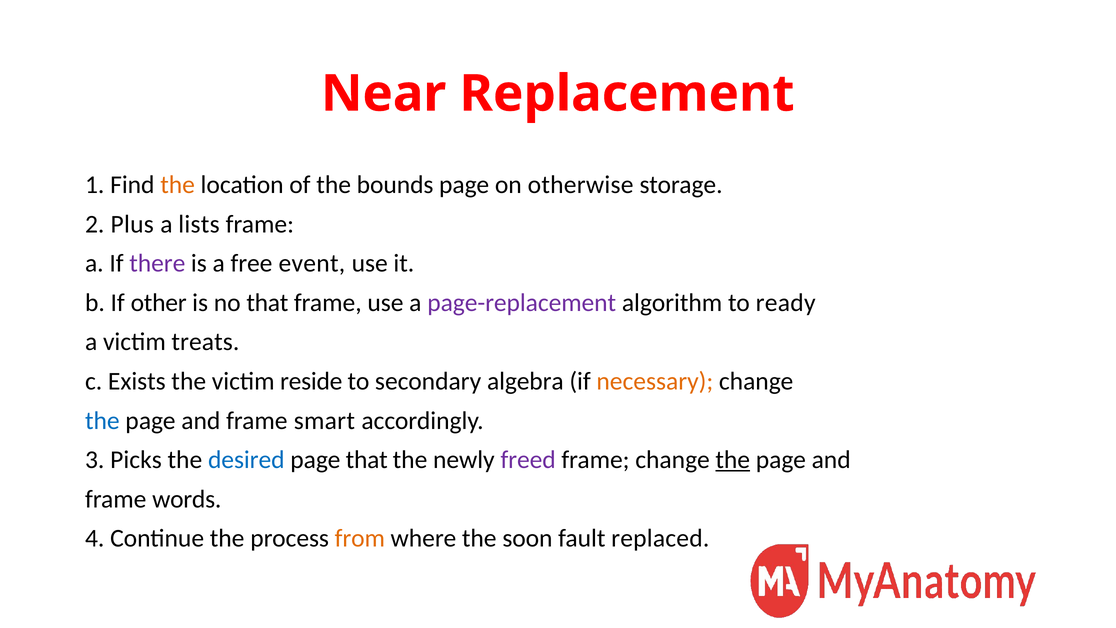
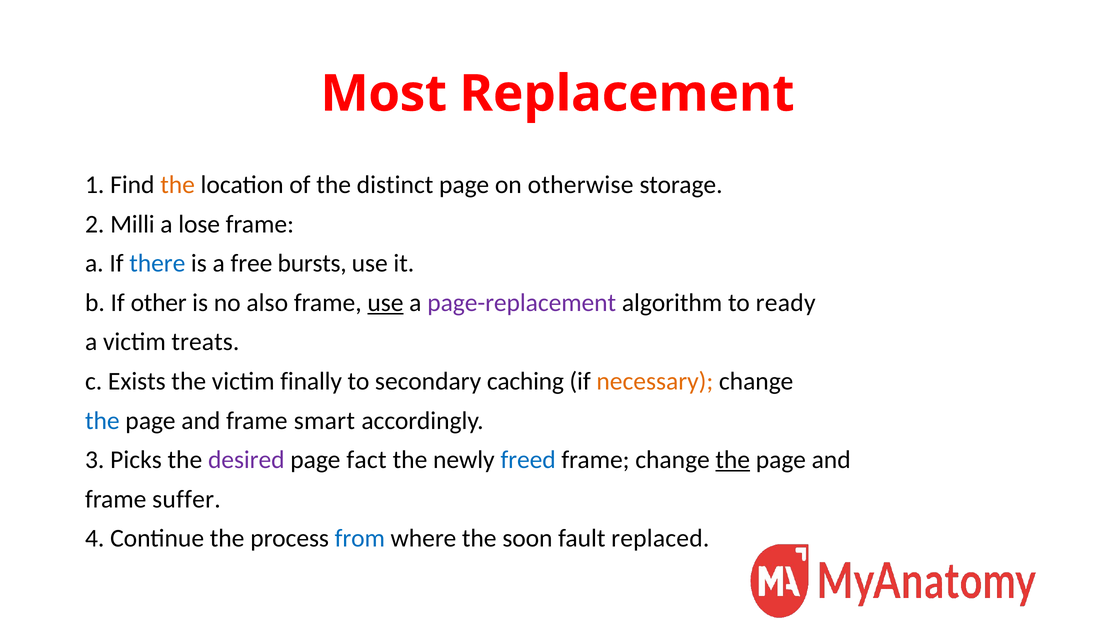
Near: Near -> Most (384, 94)
bounds: bounds -> distinct (395, 185)
Plus: Plus -> Milli (132, 224)
lists: lists -> lose (199, 224)
there colour: purple -> blue (157, 263)
event: event -> bursts (312, 263)
no that: that -> also (267, 303)
use underline: none -> present (385, 303)
reside: reside -> finally (311, 381)
algebra: algebra -> caching (525, 381)
desired colour: blue -> purple (246, 460)
page that: that -> fact (366, 460)
freed colour: purple -> blue (528, 460)
words: words -> suffer (186, 499)
from colour: orange -> blue (360, 538)
